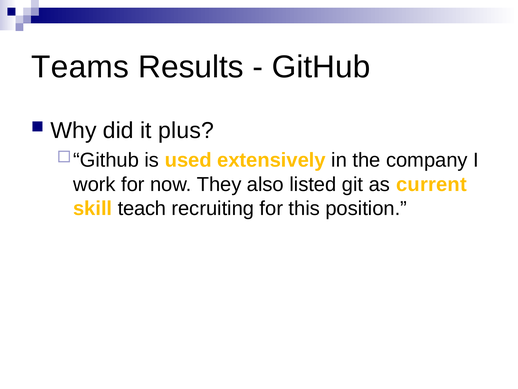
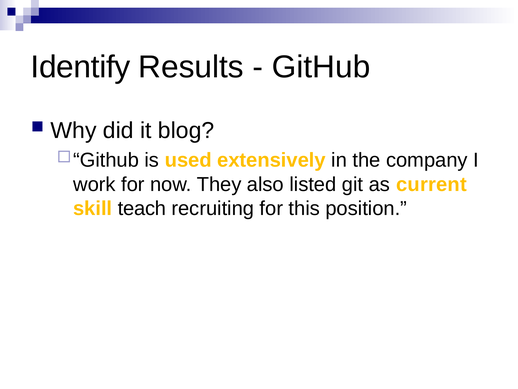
Teams: Teams -> Identify (80, 67)
plus: plus -> blog (186, 130)
